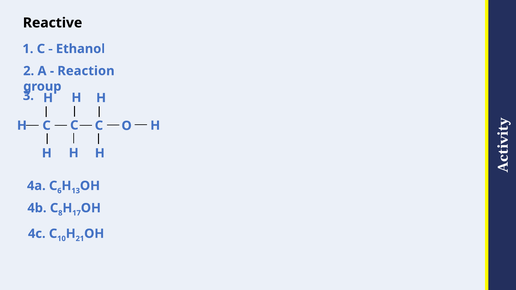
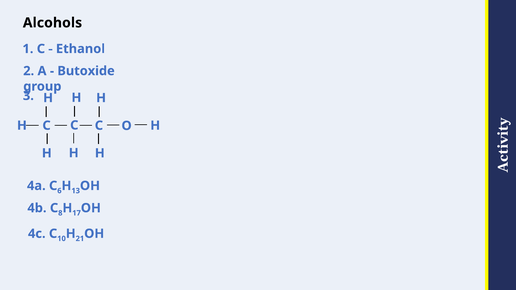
Reactive: Reactive -> Alcohols (52, 23)
Reaction: Reaction -> Butoxide (86, 71)
